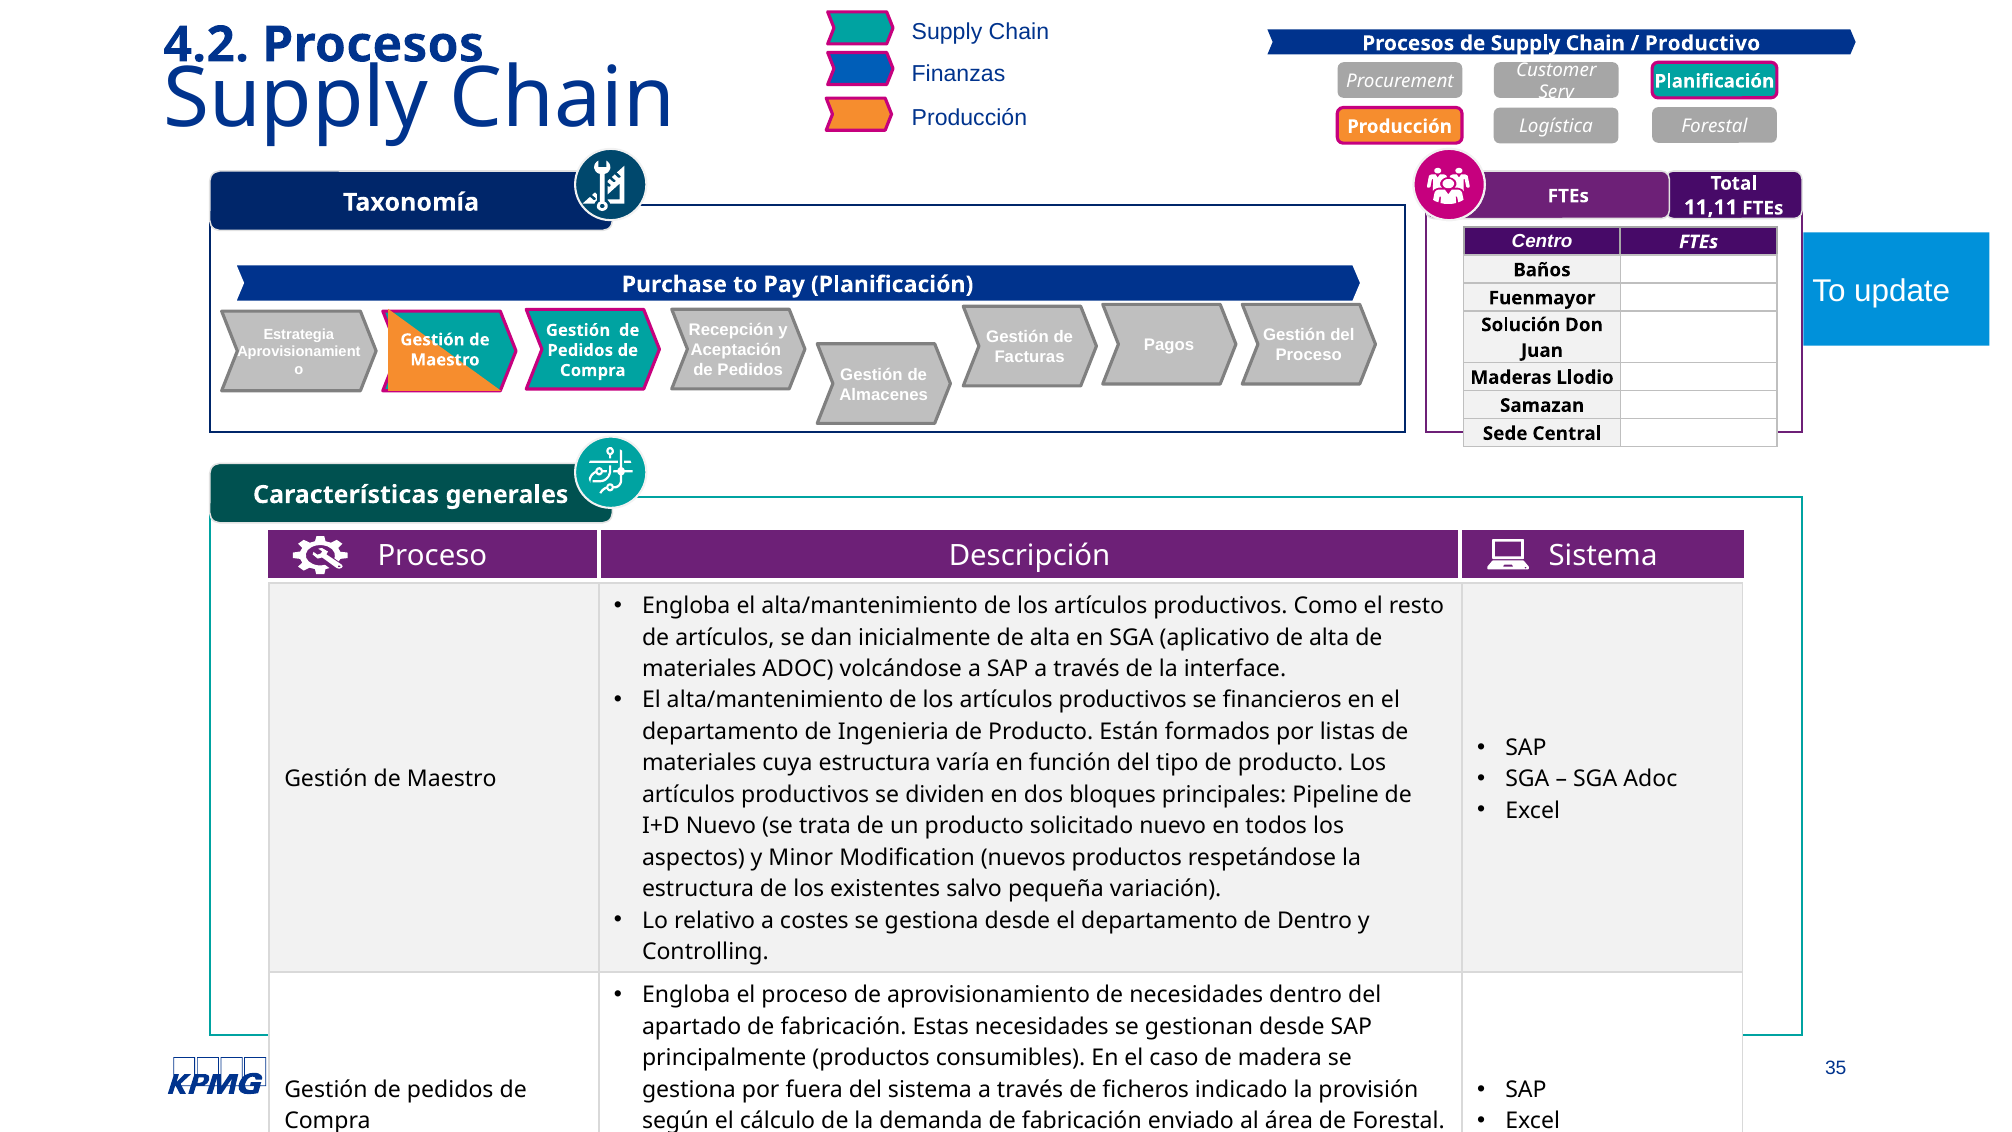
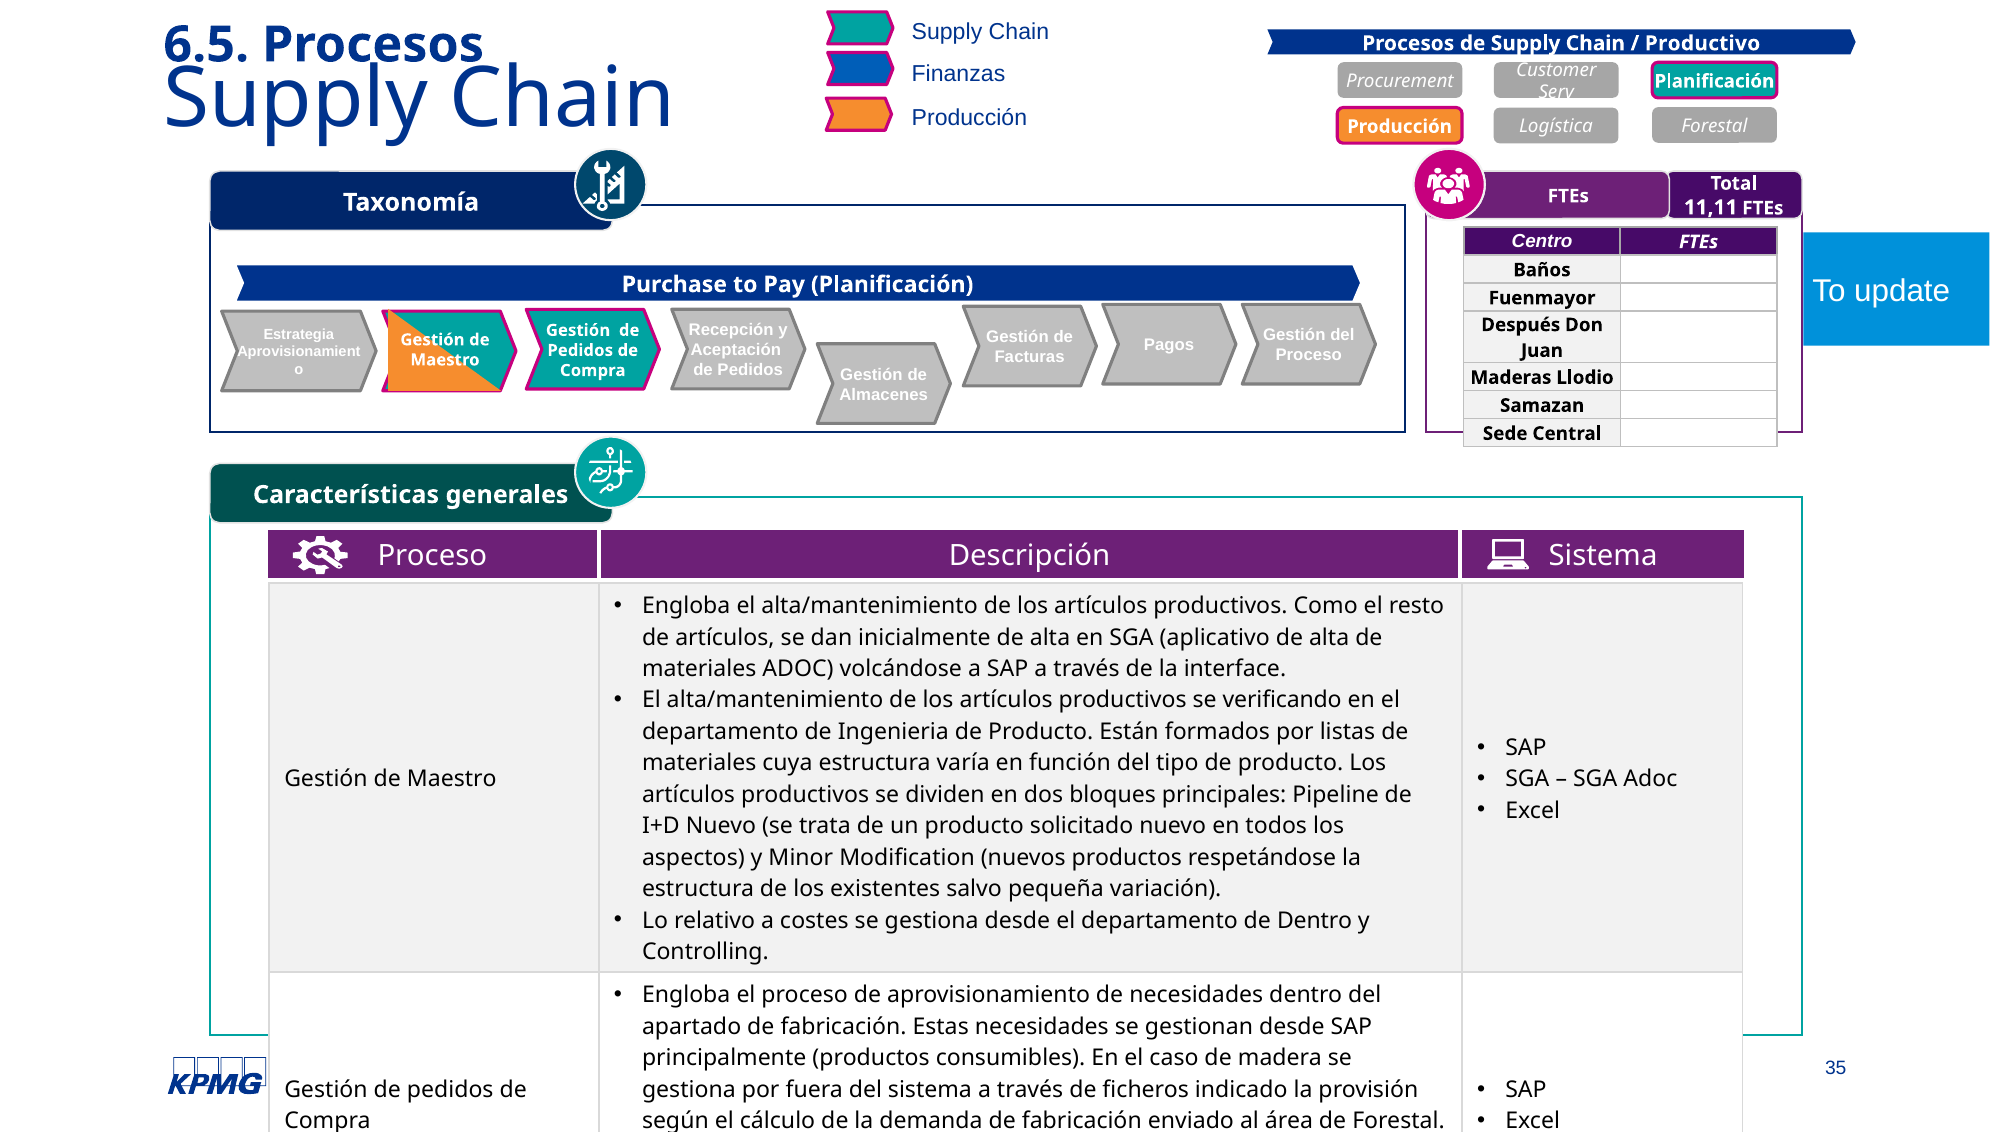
4.2: 4.2 -> 6.5 (206, 45)
Solución: Solución -> Después (1521, 325)
financieros: financieros -> verificando (1282, 700)
